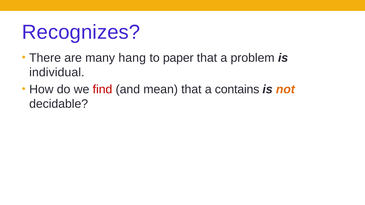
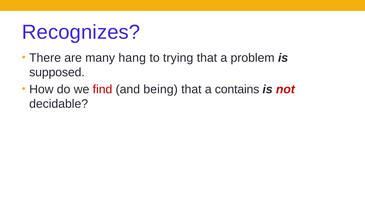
paper: paper -> trying (178, 58)
individual: individual -> supposed (57, 72)
mean: mean -> being (161, 90)
not colour: orange -> red (285, 90)
